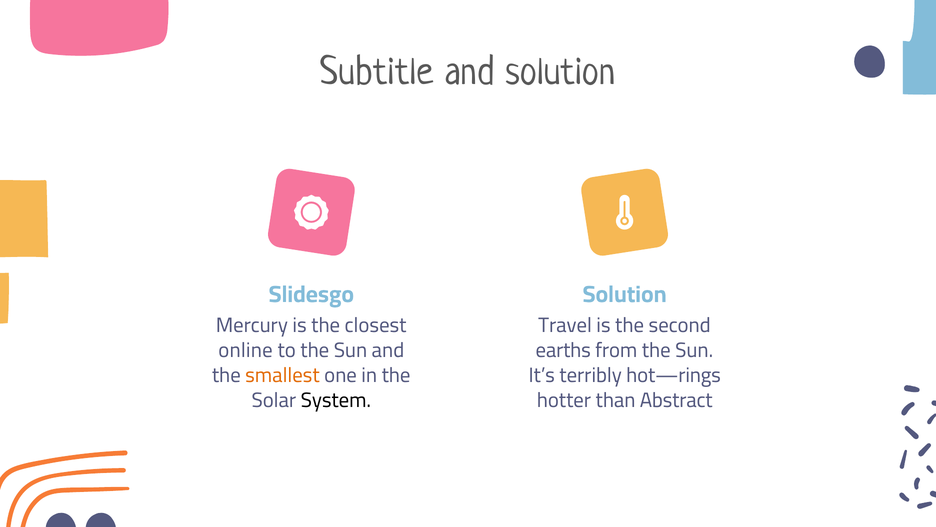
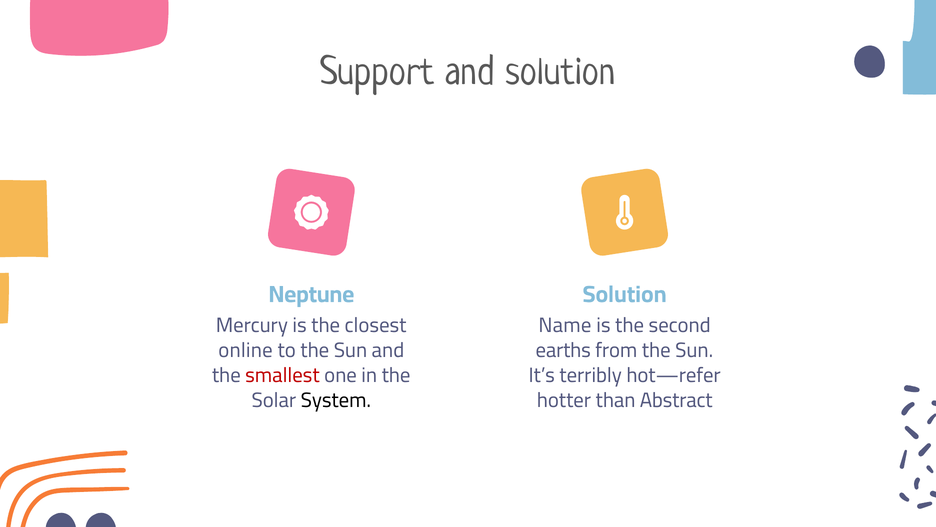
Subtitle: Subtitle -> Support (377, 72)
Slidesgo: Slidesgo -> Neptune (311, 294)
Travel: Travel -> Name (565, 325)
smallest colour: orange -> red (282, 375)
hot—rings: hot—rings -> hot—refer (674, 375)
